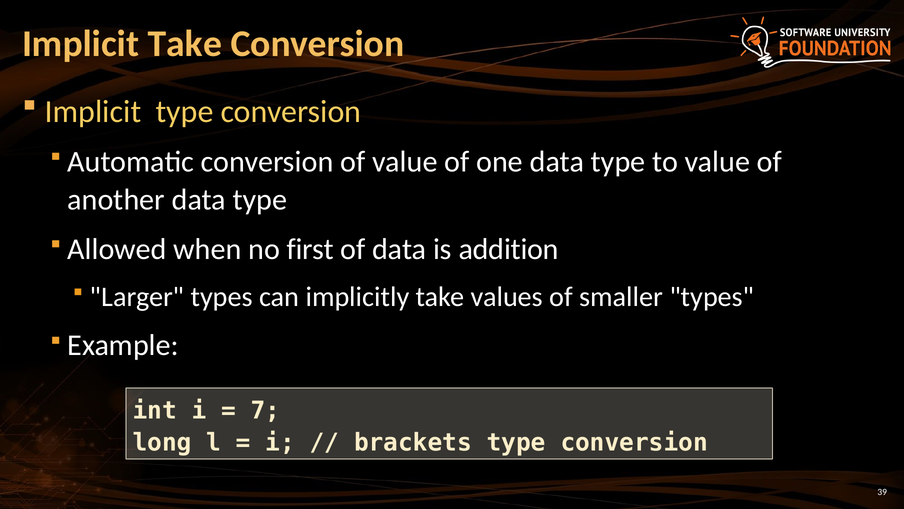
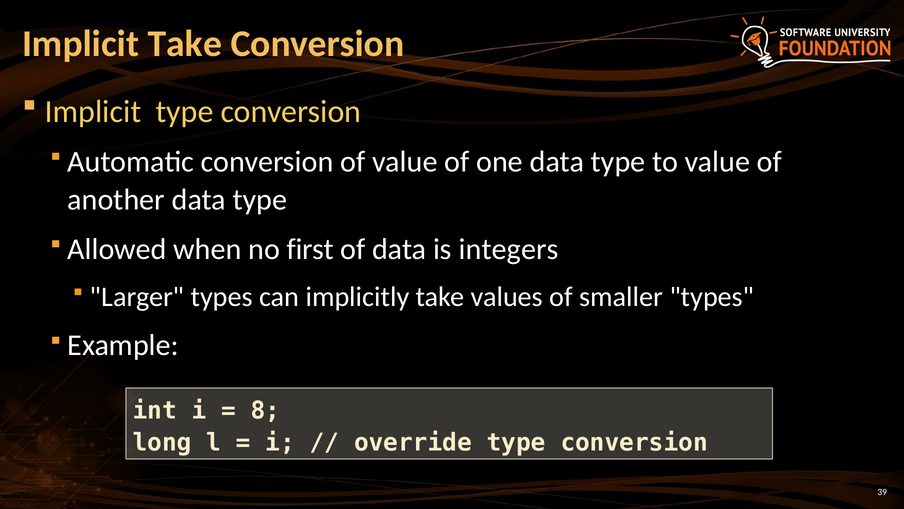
addition: addition -> integers (509, 249)
7: 7 -> 8 (265, 410)
brackets: brackets -> override (413, 442)
